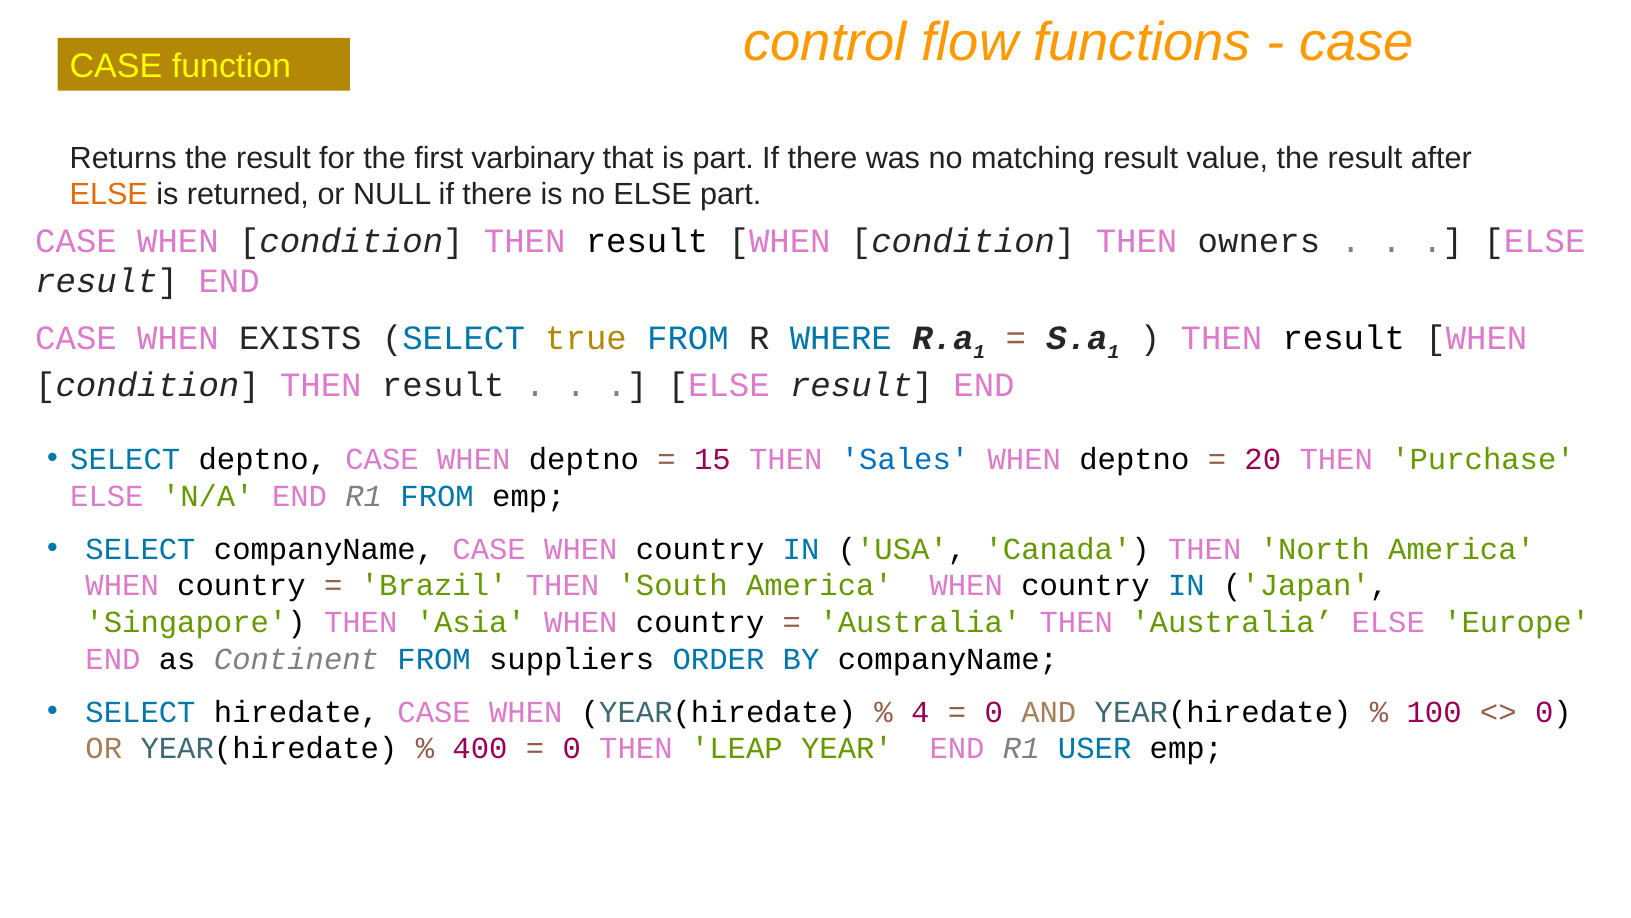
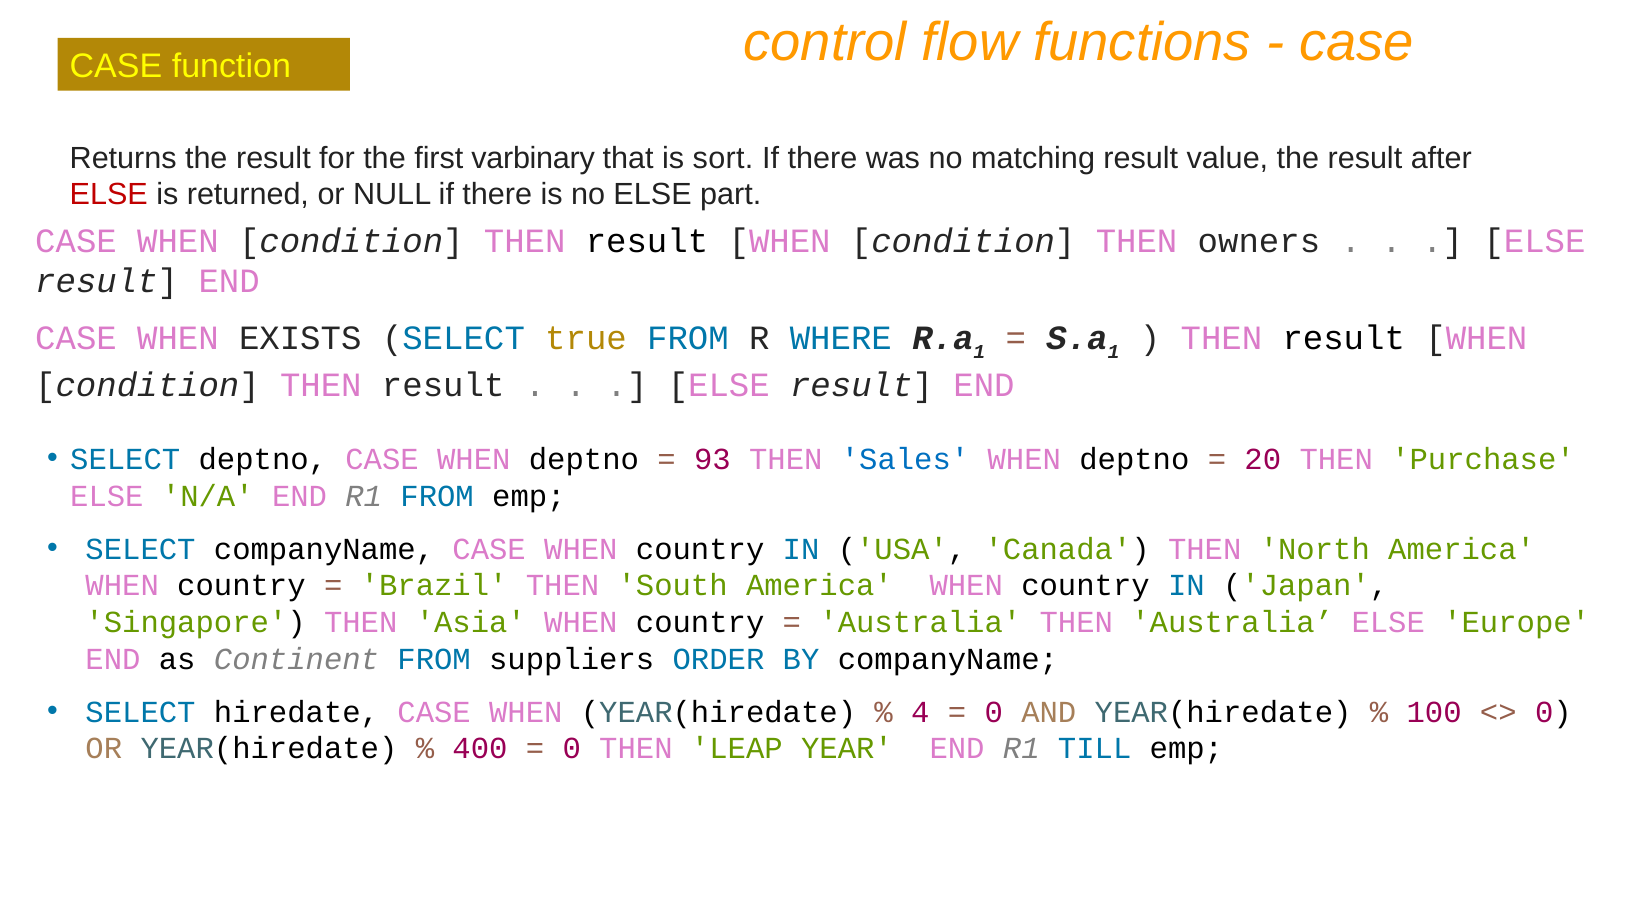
is part: part -> sort (723, 158)
ELSE colour: orange -> red (109, 195)
15: 15 -> 93 (712, 459)
USER: USER -> TILL (1095, 748)
